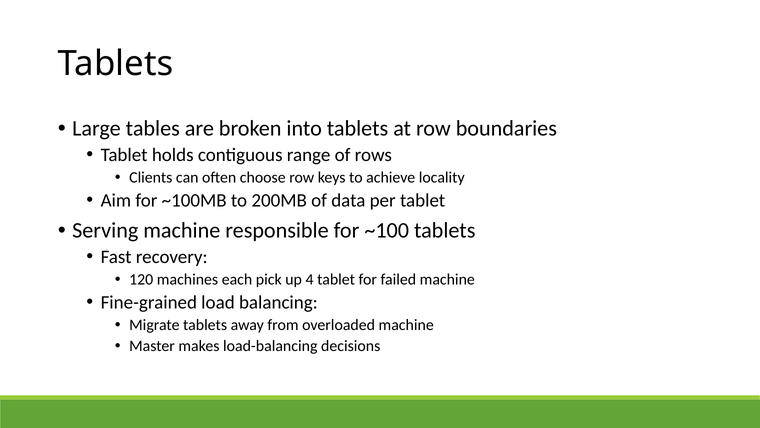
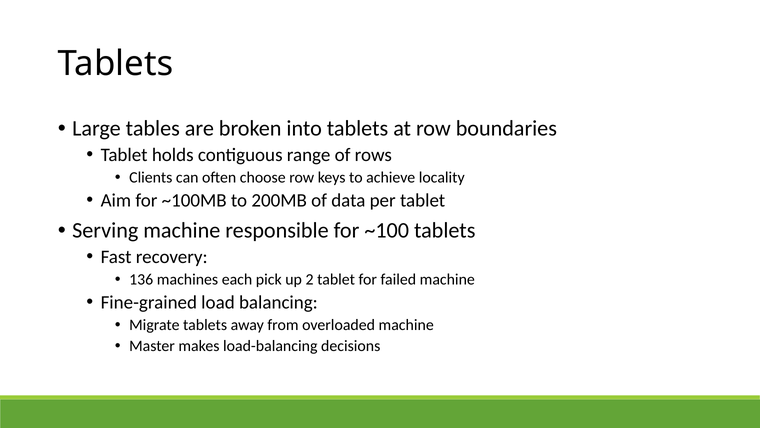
120: 120 -> 136 (141, 279)
4: 4 -> 2 (310, 279)
